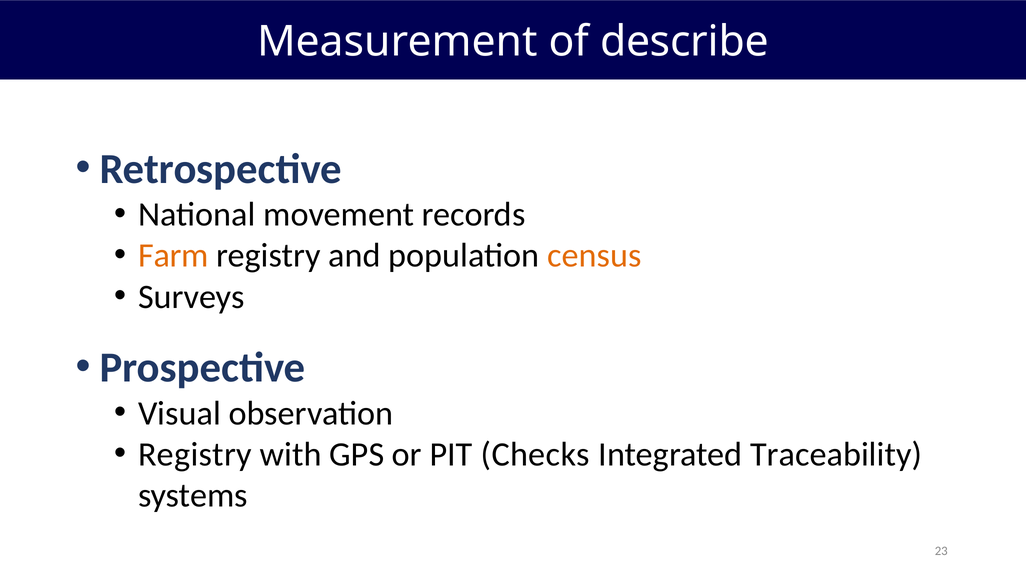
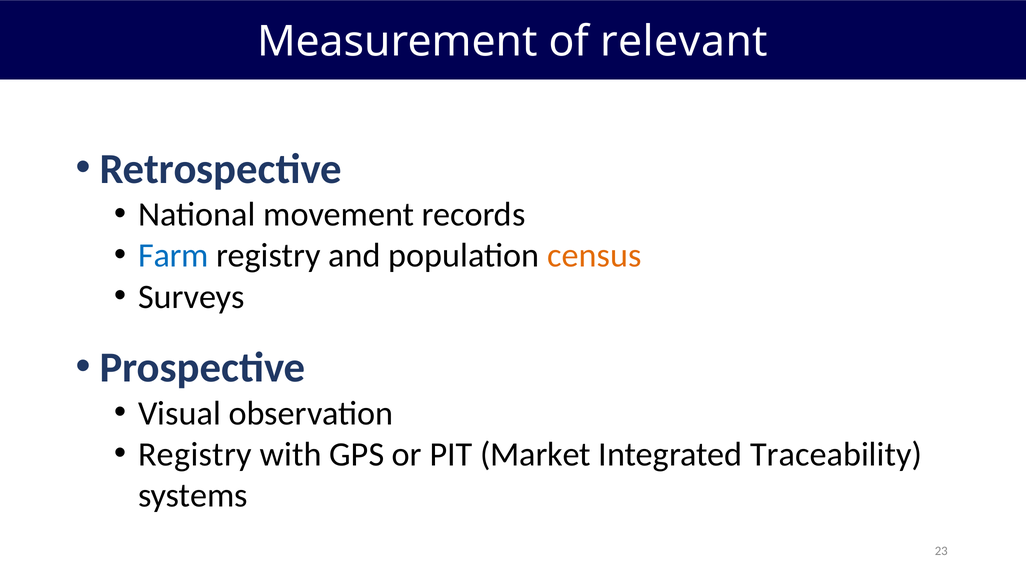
describe: describe -> relevant (684, 41)
Farm colour: orange -> blue (173, 256)
Checks: Checks -> Market (536, 454)
